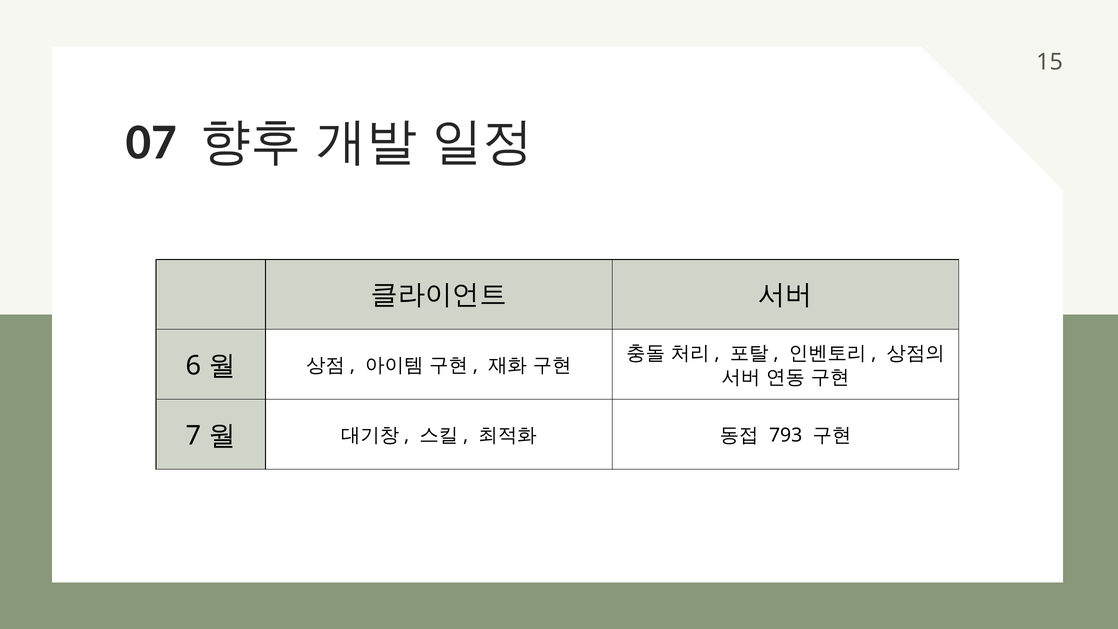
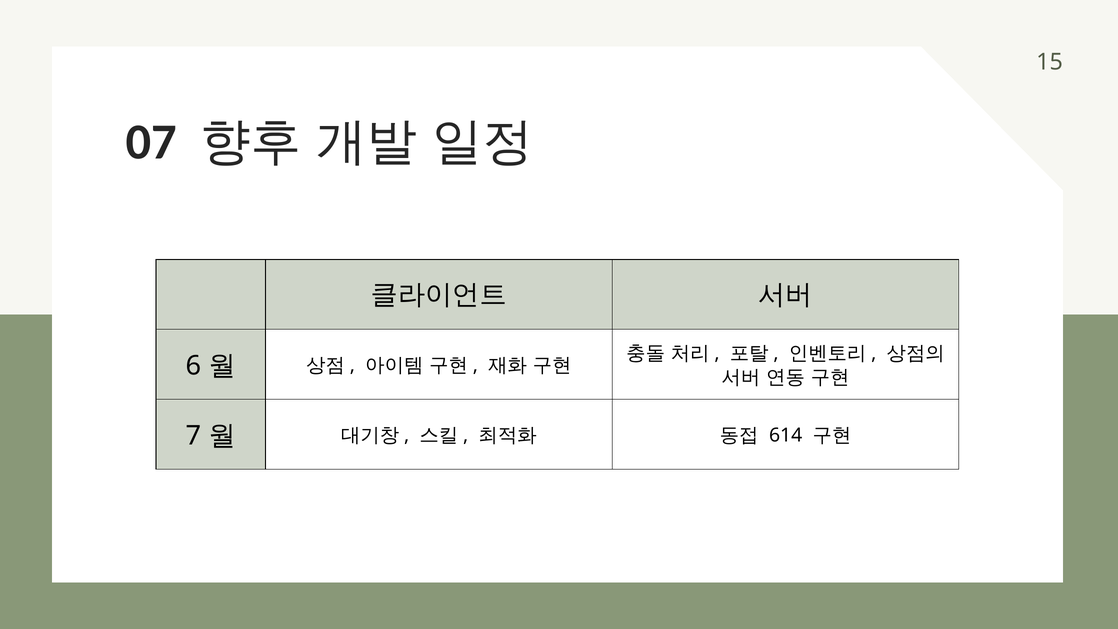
793: 793 -> 614 (786, 435)
